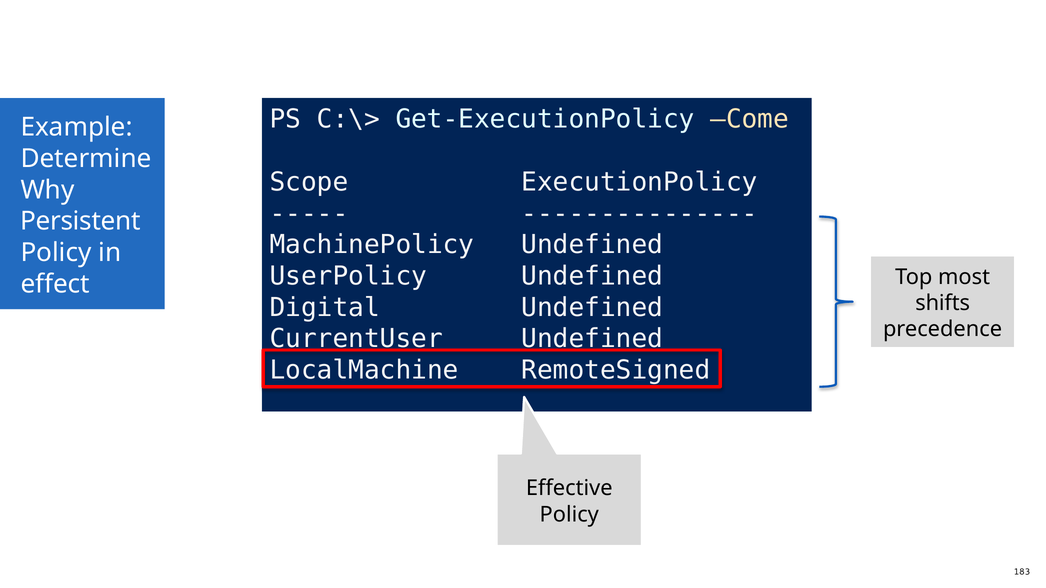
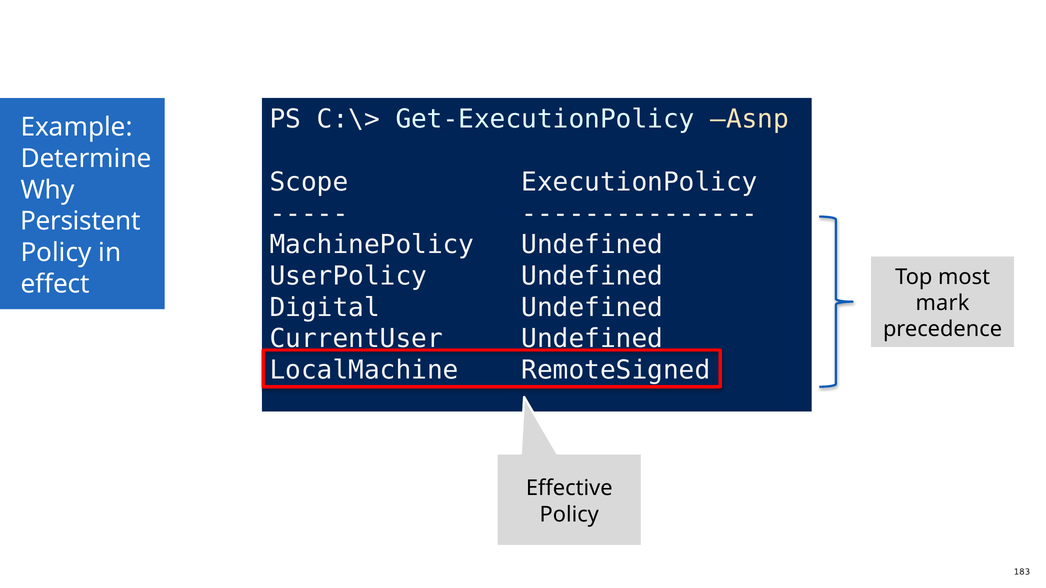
Come: Come -> Asnp (750, 119)
shifts: shifts -> mark (942, 303)
